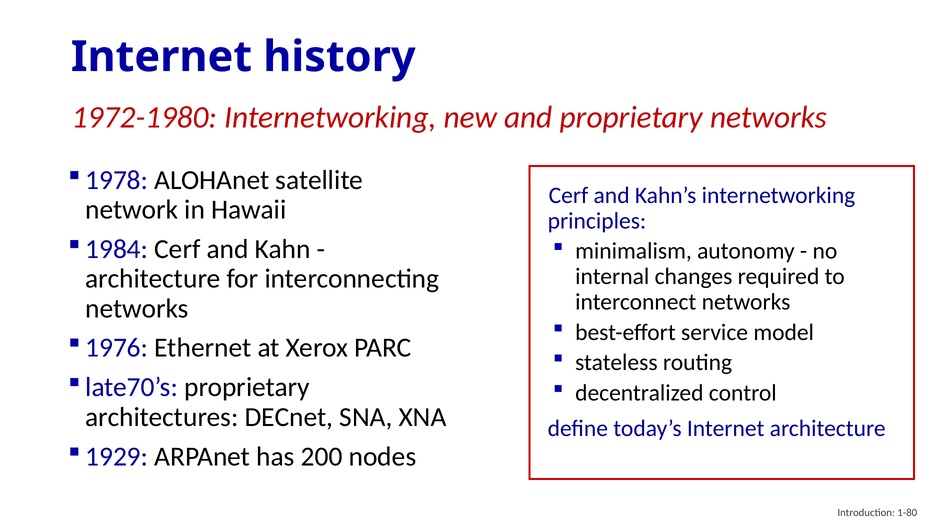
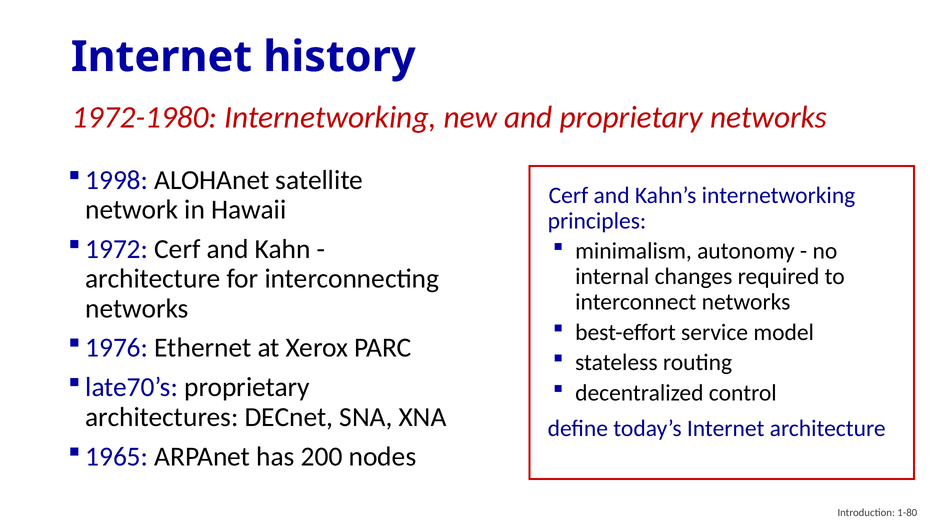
1978: 1978 -> 1998 (117, 180)
1984: 1984 -> 1972 (117, 249)
1929: 1929 -> 1965 (117, 456)
